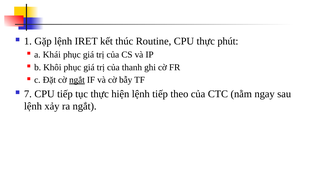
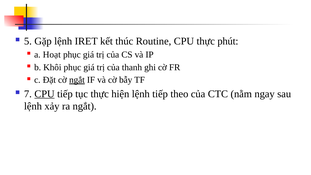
1: 1 -> 5 (28, 41)
Khái: Khái -> Hoạt (52, 55)
CPU underline: none -> present (44, 94)
